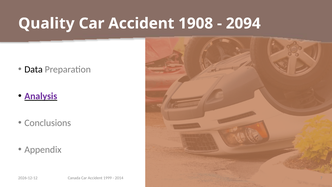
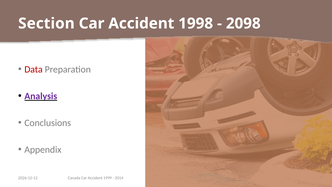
Quality: Quality -> Section (46, 23)
1908: 1908 -> 1998 (196, 23)
2094: 2094 -> 2098 (243, 23)
Data colour: black -> red (34, 69)
